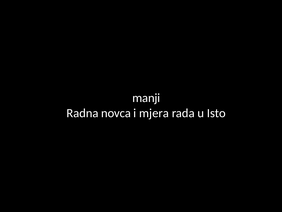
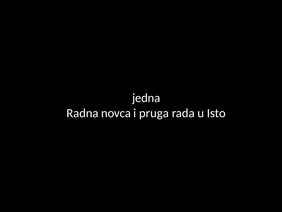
manji: manji -> jedna (146, 98)
mjera: mjera -> pruga (154, 113)
